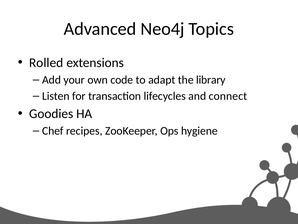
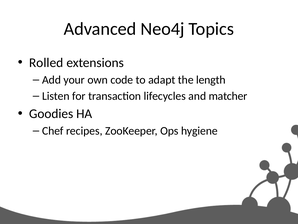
library: library -> length (211, 80)
connect: connect -> matcher (228, 96)
